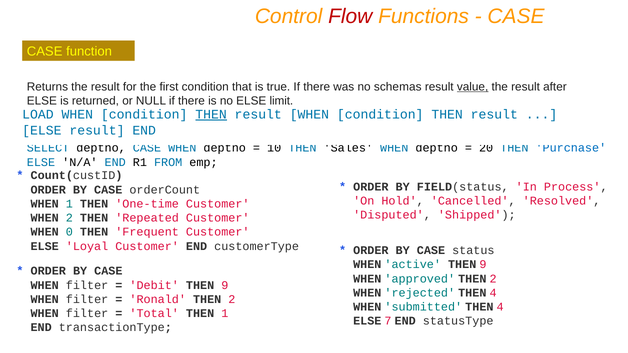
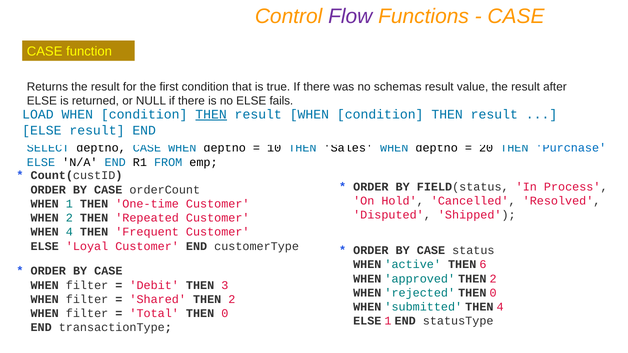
Flow colour: red -> purple (350, 16)
value underline: present -> none (473, 87)
limit: limit -> fails (281, 101)
WHEN 0: 0 -> 4 (69, 232)
active THEN 9: 9 -> 6 (483, 265)
Debit THEN 9: 9 -> 3 (225, 285)
rejected THEN 4: 4 -> 0 (493, 293)
Ronald: Ronald -> Shared (158, 299)
Total THEN 1: 1 -> 0 (225, 314)
ELSE 7: 7 -> 1 (388, 321)
